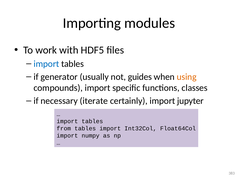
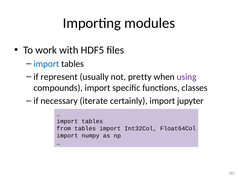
generator: generator -> represent (59, 77)
guides: guides -> pretty (140, 77)
using colour: orange -> purple (187, 77)
